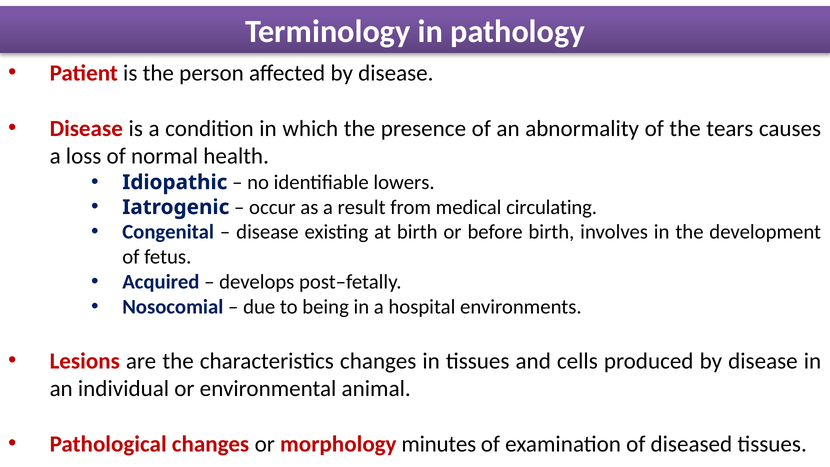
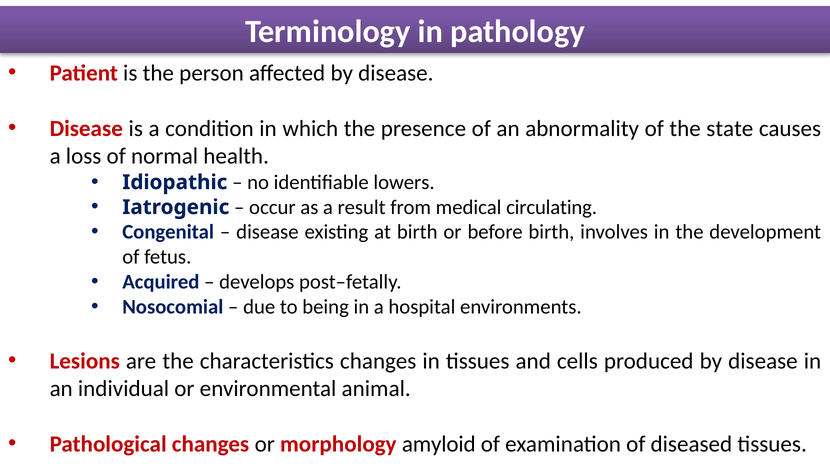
tears: tears -> state (730, 128)
minutes: minutes -> amyloid (439, 444)
